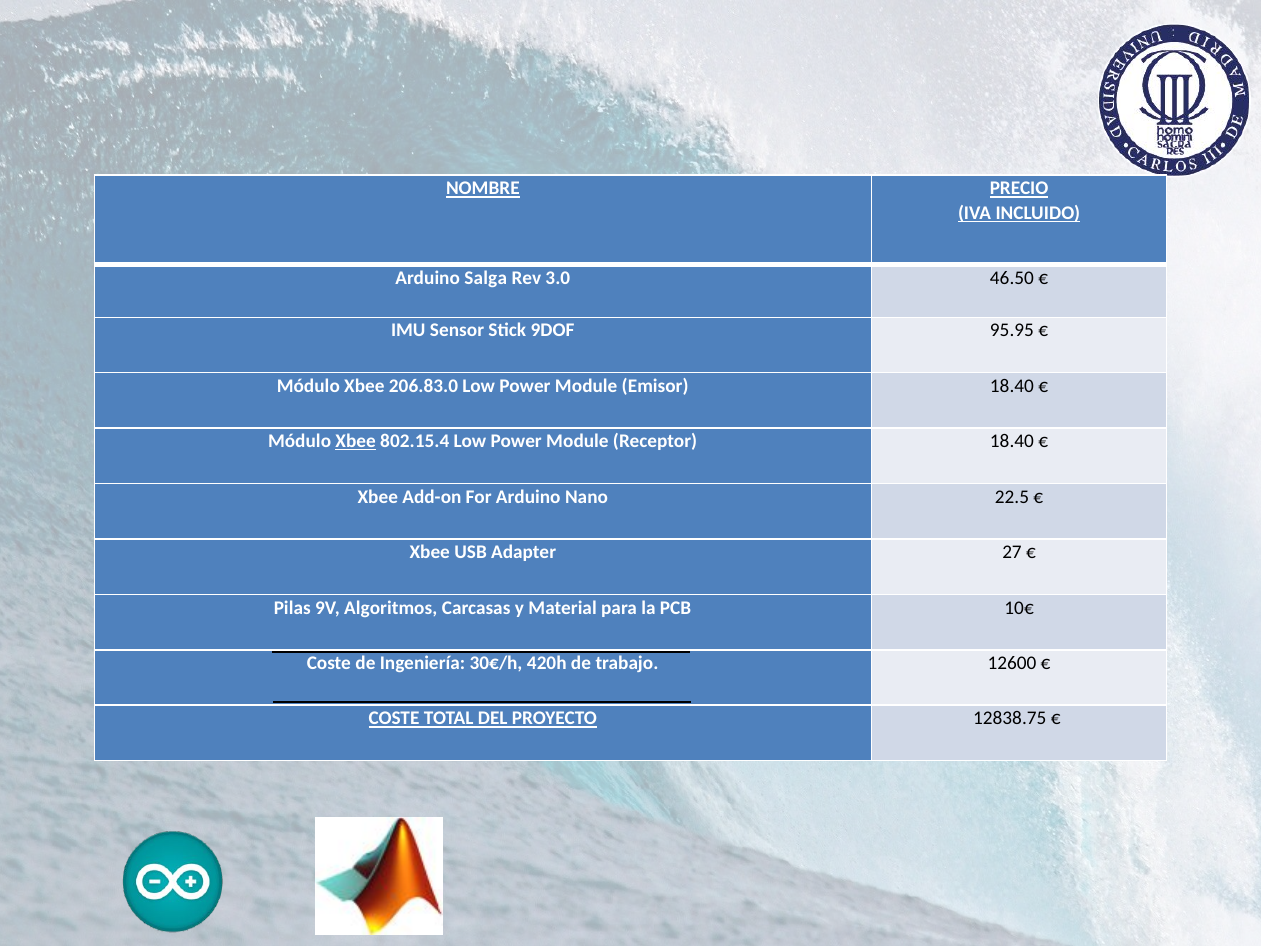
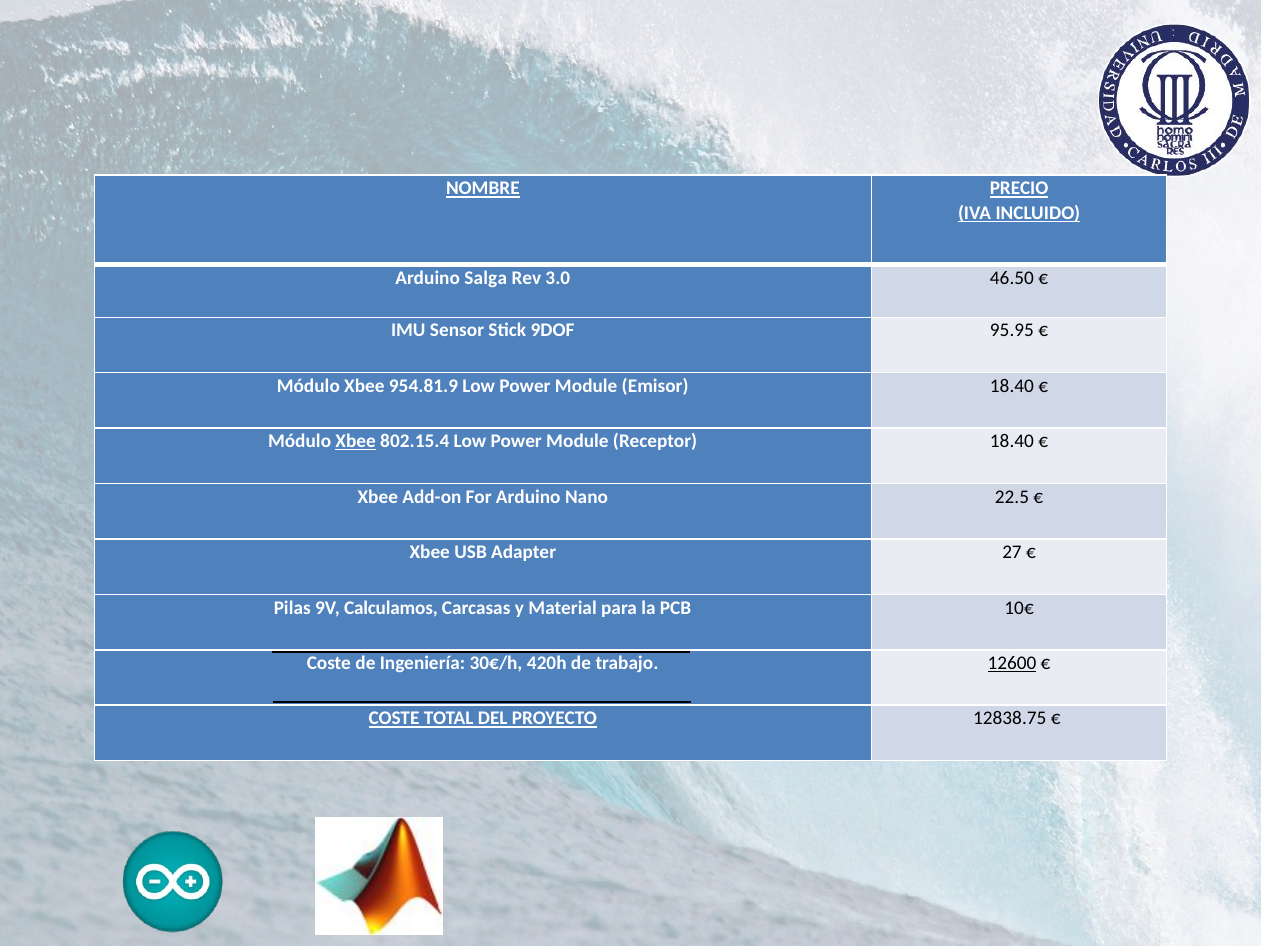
206.83.0: 206.83.0 -> 954.81.9 (423, 386)
Algoritmos: Algoritmos -> Calculamos (391, 608)
12600 underline: none -> present (1012, 663)
